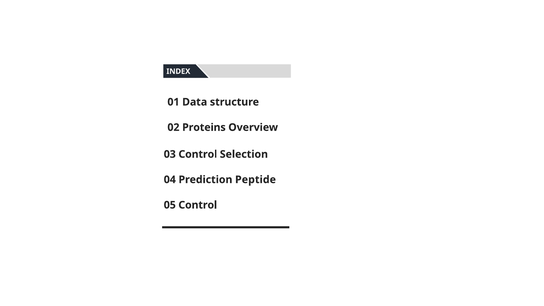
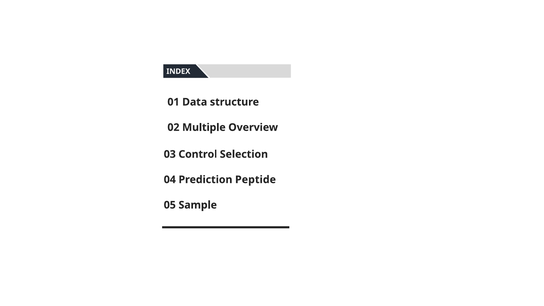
Proteins: Proteins -> Multiple (204, 127)
05 Control: Control -> Sample (198, 205)
